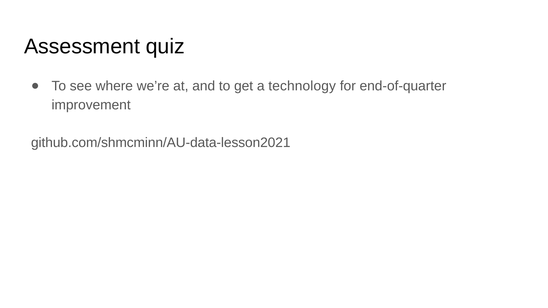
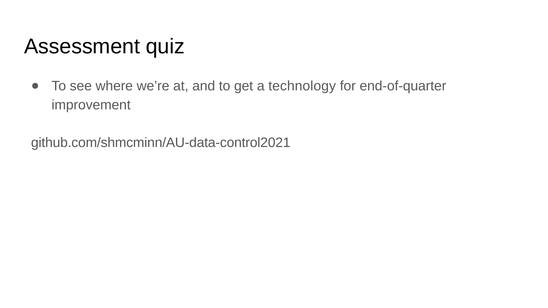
github.com/shmcminn/AU-data-lesson2021: github.com/shmcminn/AU-data-lesson2021 -> github.com/shmcminn/AU-data-control2021 (161, 143)
